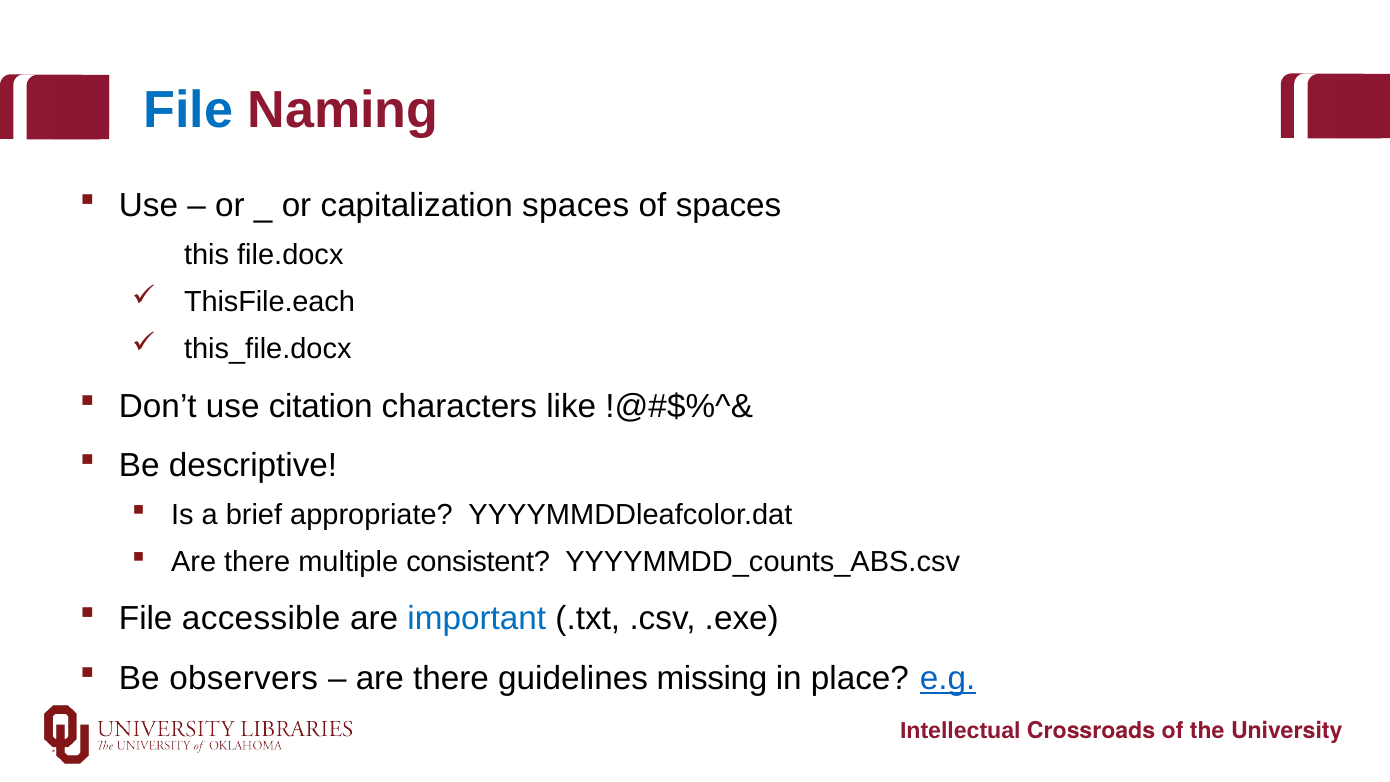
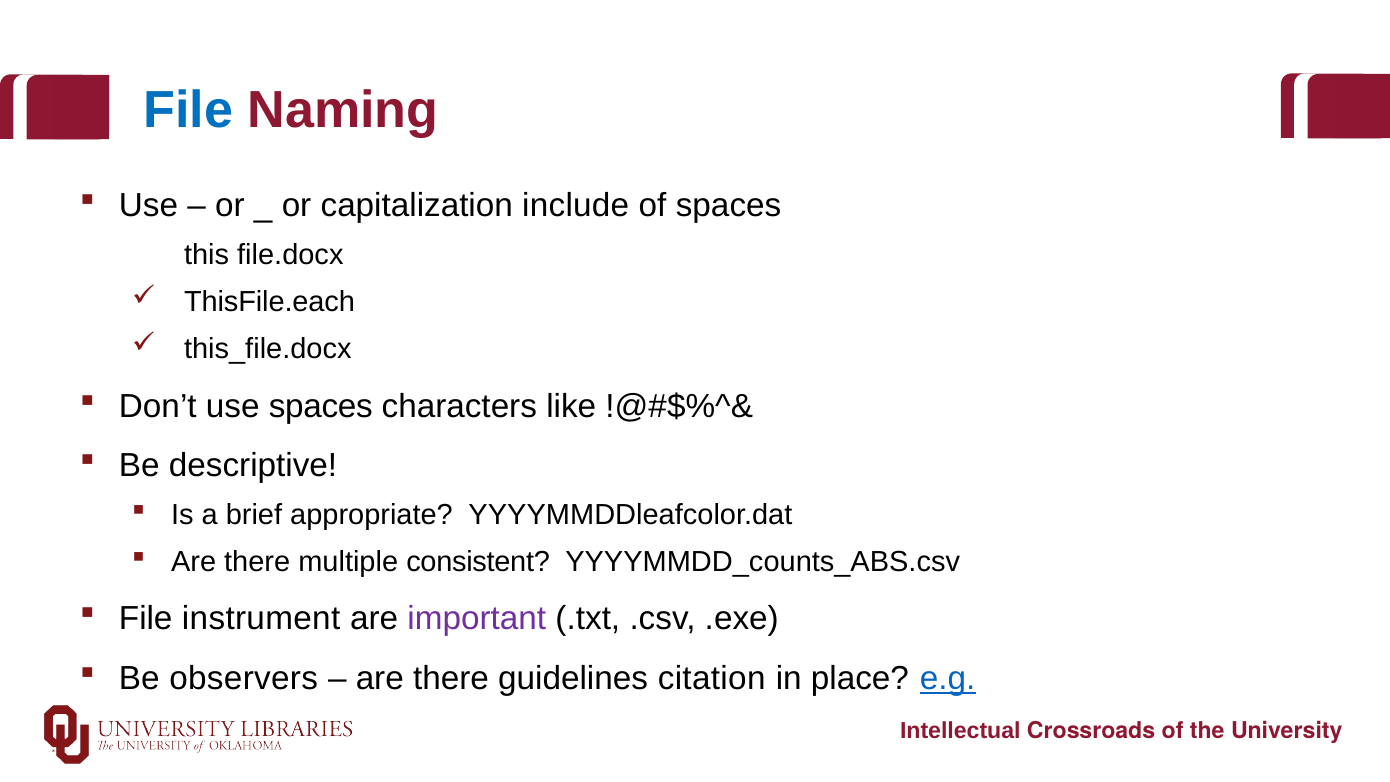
capitalization spaces: spaces -> include (576, 205)
use citation: citation -> spaces (321, 406)
accessible: accessible -> instrument (261, 619)
important colour: blue -> purple (477, 619)
missing: missing -> citation (712, 678)
